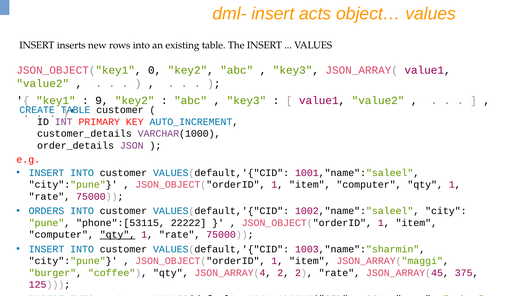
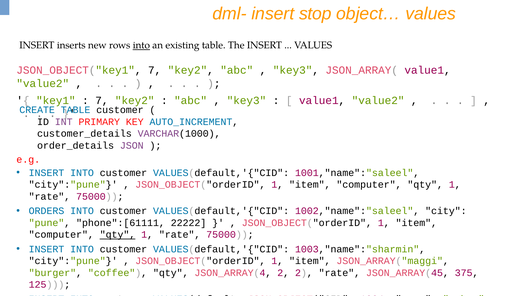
acts: acts -> stop (315, 14)
into underline: none -> present (141, 45)
JSON_OBJECT("key1 0: 0 -> 7 (155, 70)
9: 9 -> 7 (102, 100)
phone":[53115: phone":[53115 -> phone":[61111 (120, 223)
